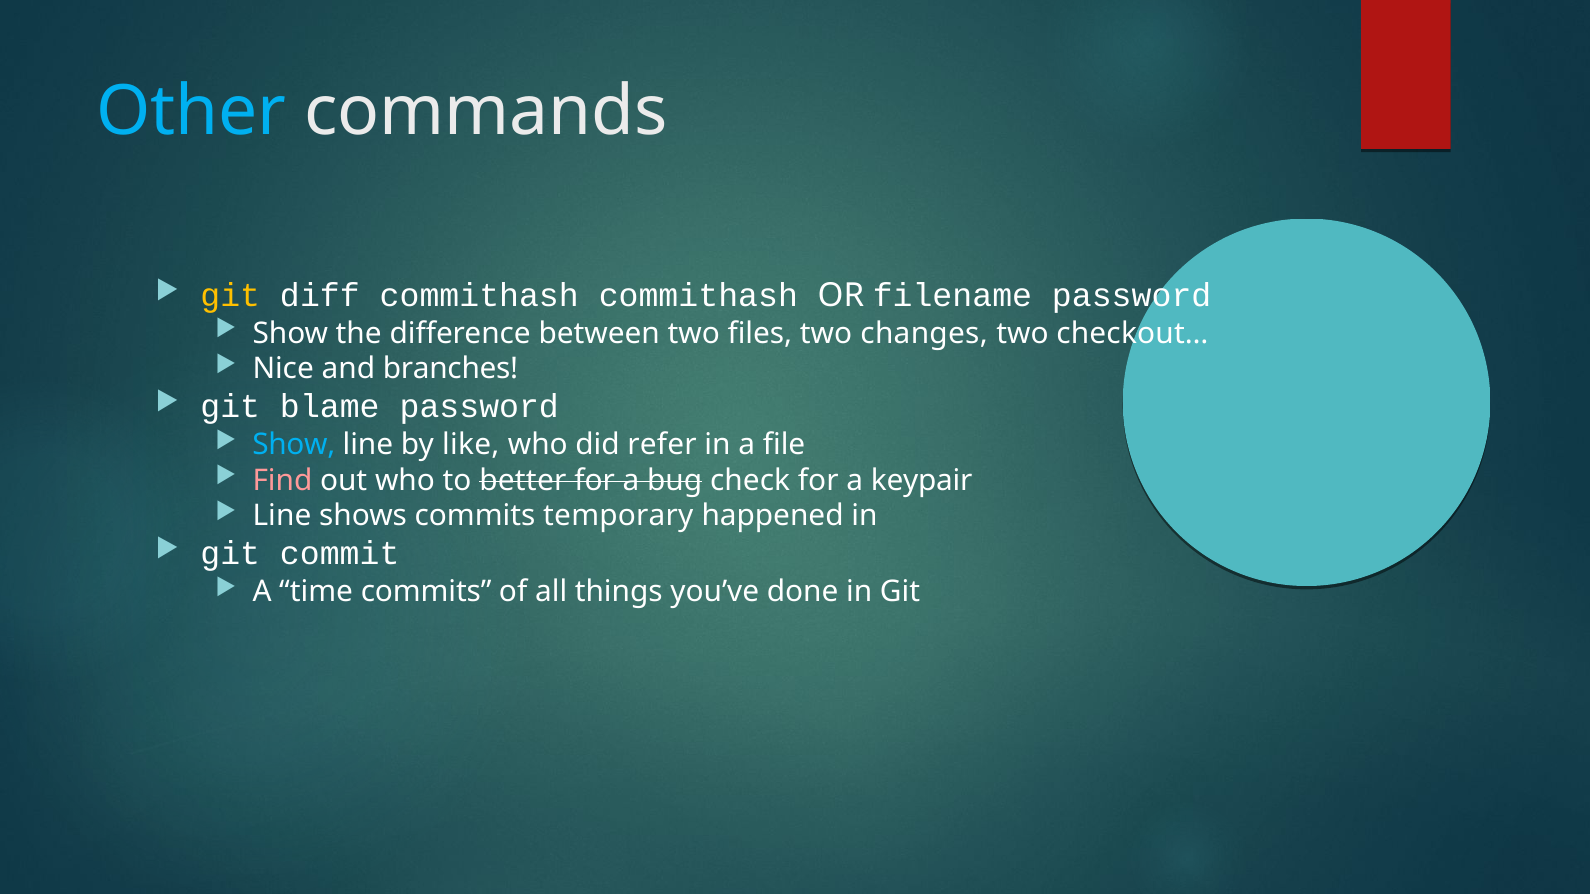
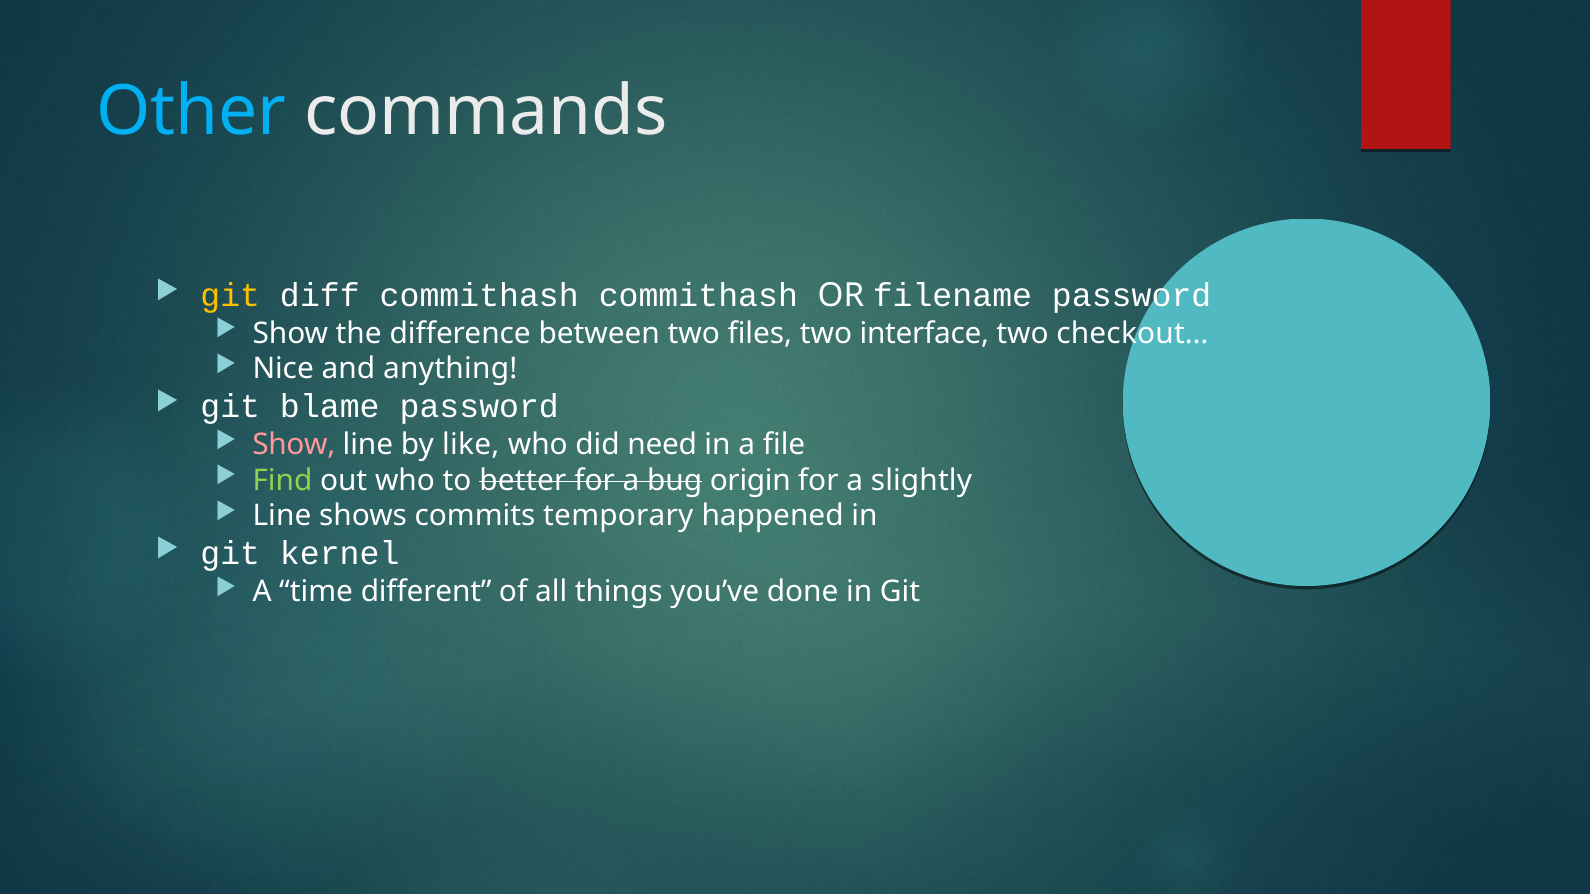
changes: changes -> interface (924, 333)
branches: branches -> anything (450, 369)
Show colour: light blue -> pink (294, 445)
refer: refer -> need (662, 445)
Find colour: pink -> light green (282, 480)
check: check -> origin (750, 480)
keypair: keypair -> slightly (921, 480)
commit: commit -> kernel (340, 554)
time commits: commits -> different (426, 592)
